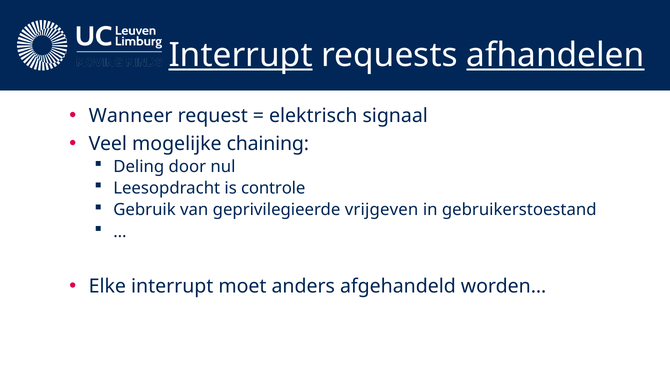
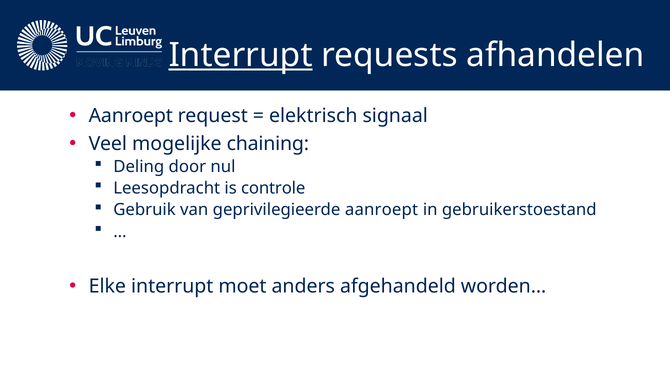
afhandelen underline: present -> none (555, 55)
Wanneer: Wanneer -> Aanroept (131, 116)
geprivilegieerde vrijgeven: vrijgeven -> aanroept (382, 210)
